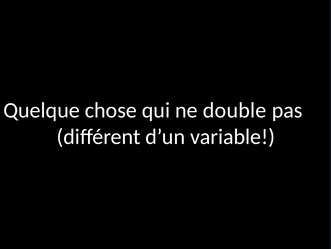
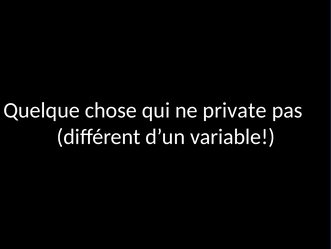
double: double -> private (235, 110)
